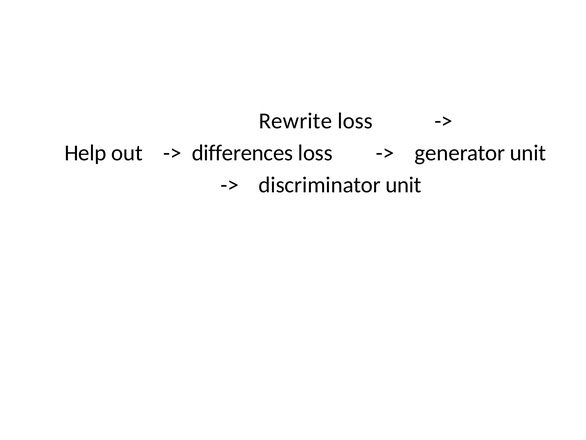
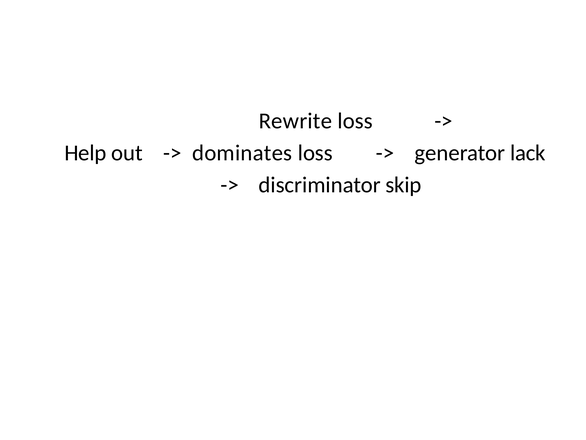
differences: differences -> dominates (242, 153)
generator unit: unit -> lack (528, 153)
discriminator unit: unit -> skip (403, 185)
